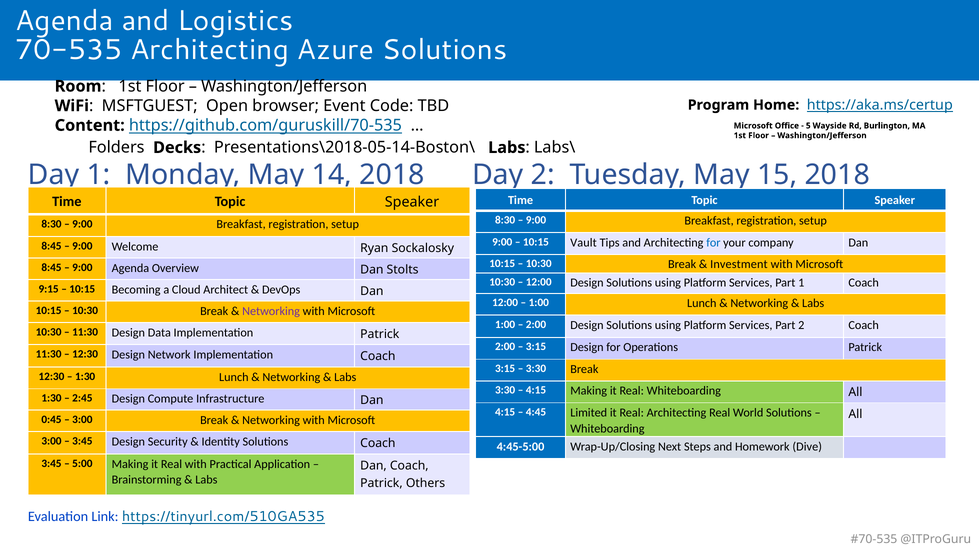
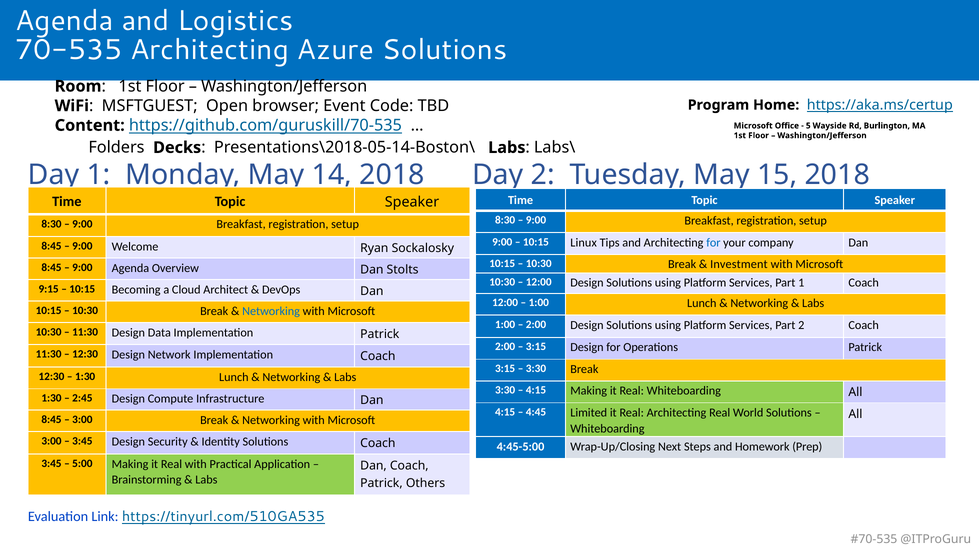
Vault: Vault -> Linux (584, 242)
Networking colour: purple -> blue (271, 311)
0:45: 0:45 -> 8:45 (51, 419)
Dive: Dive -> Prep (807, 446)
